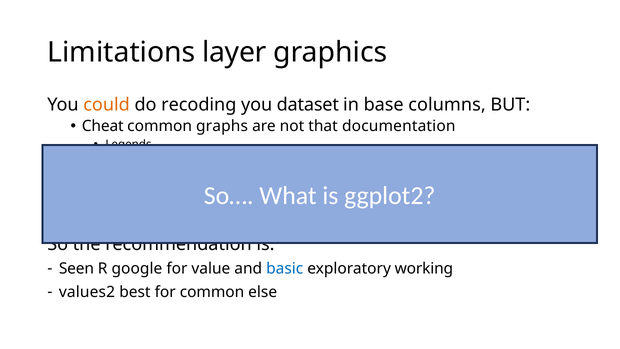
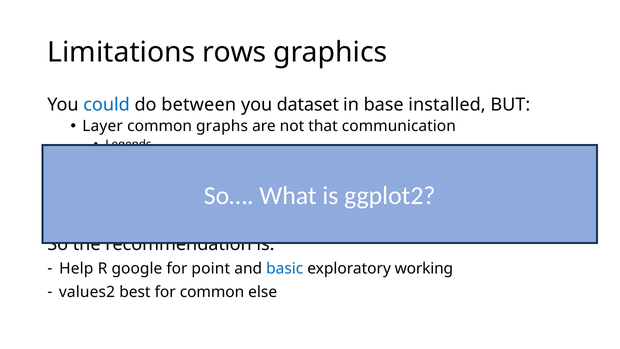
layer: layer -> rows (234, 52)
could colour: orange -> blue (107, 105)
recoding: recoding -> between (199, 105)
columns: columns -> installed (447, 105)
Cheat: Cheat -> Layer (103, 126)
documentation: documentation -> communication (399, 126)
Seen: Seen -> Help (76, 269)
value: value -> point (211, 269)
